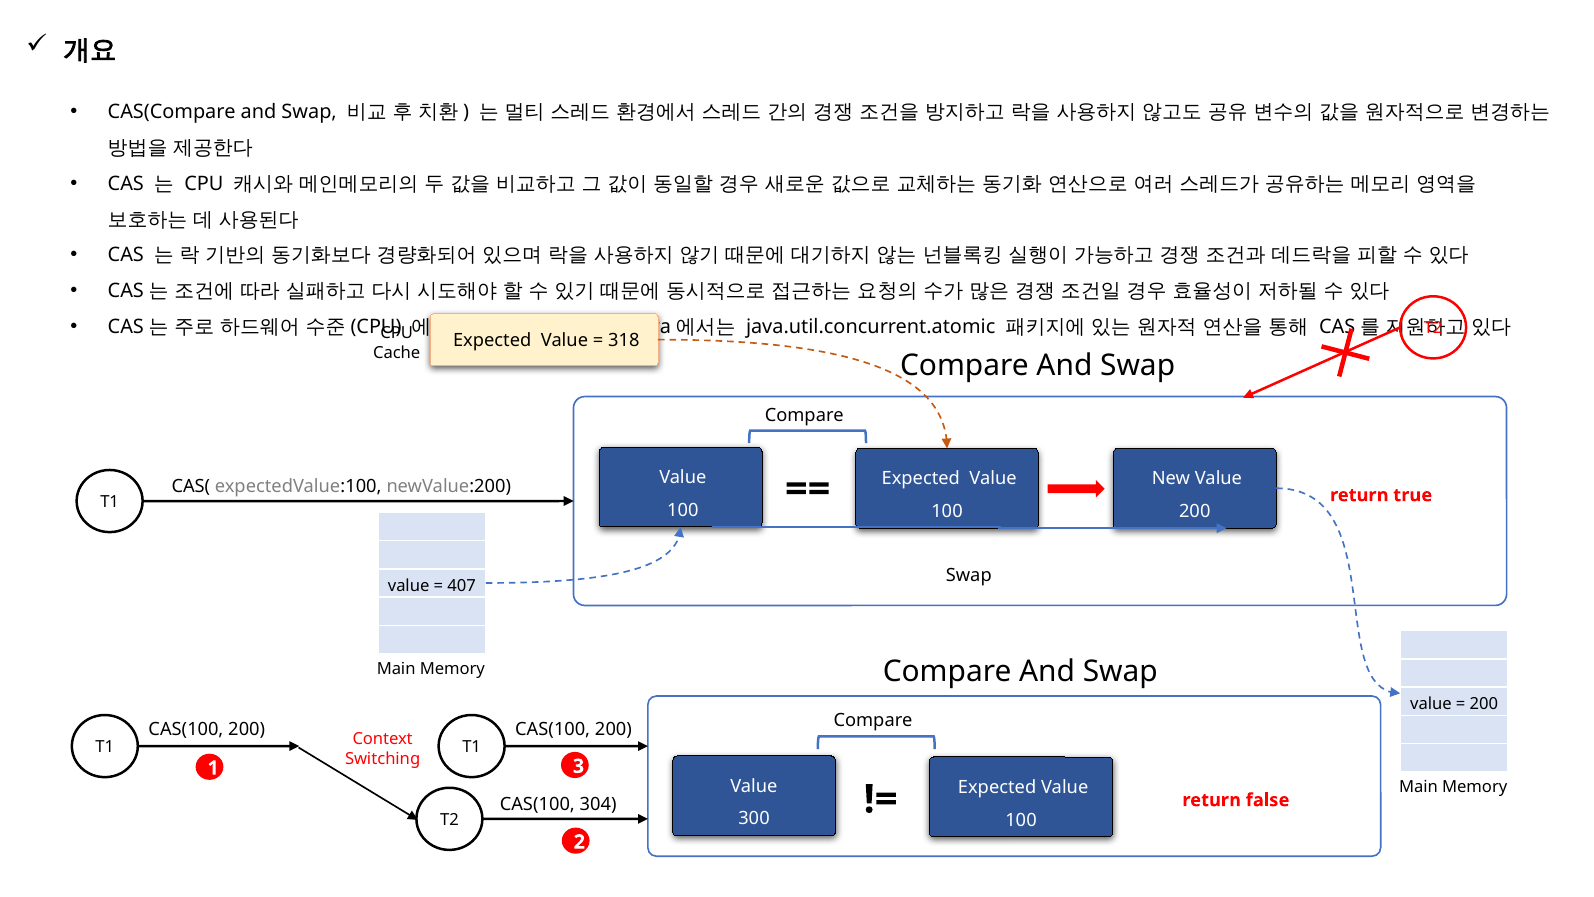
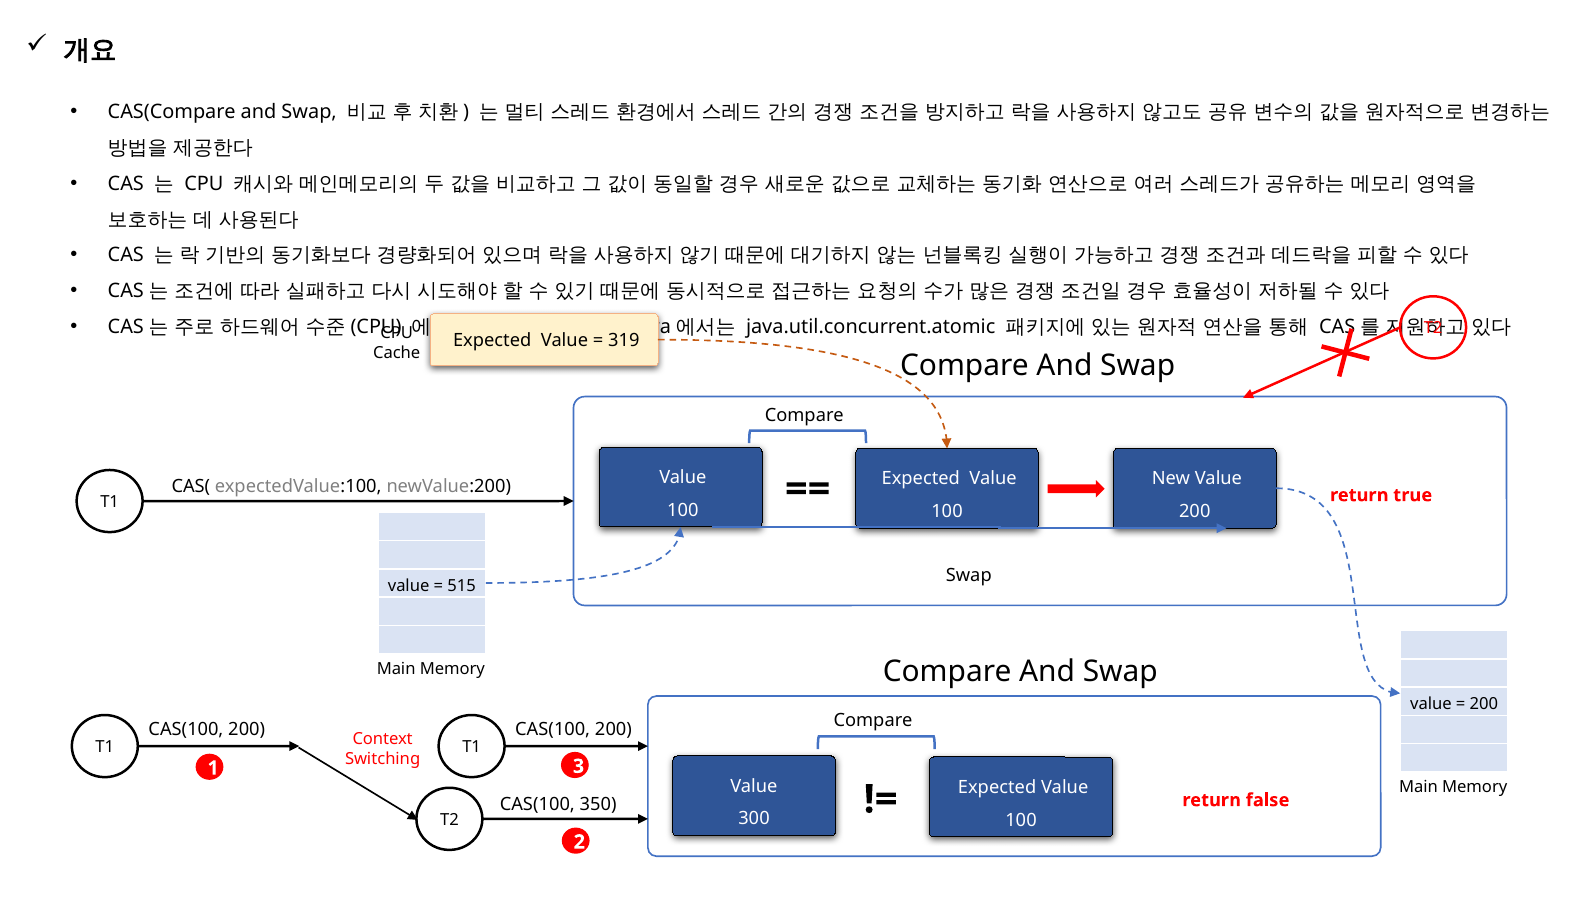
318: 318 -> 319 (624, 341)
407: 407 -> 515 (462, 586)
304: 304 -> 350 (598, 804)
